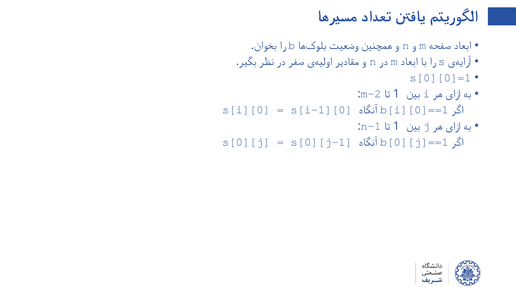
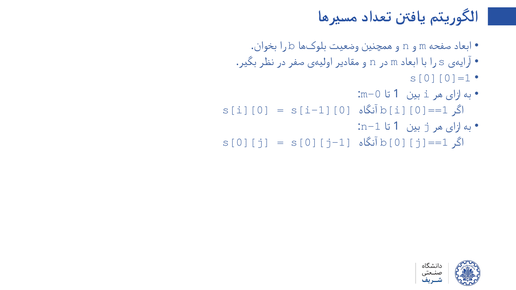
m-2: m-2 -> m-0 (371, 94)
